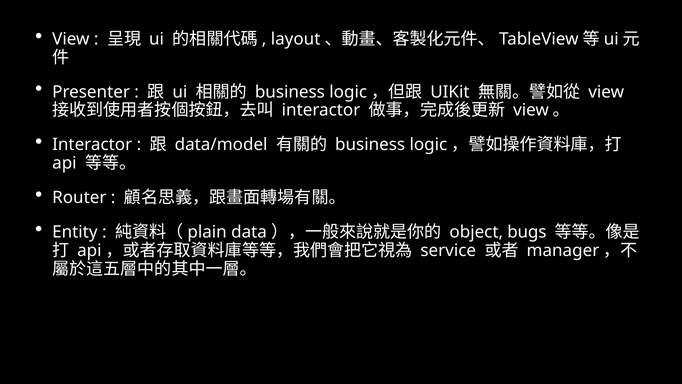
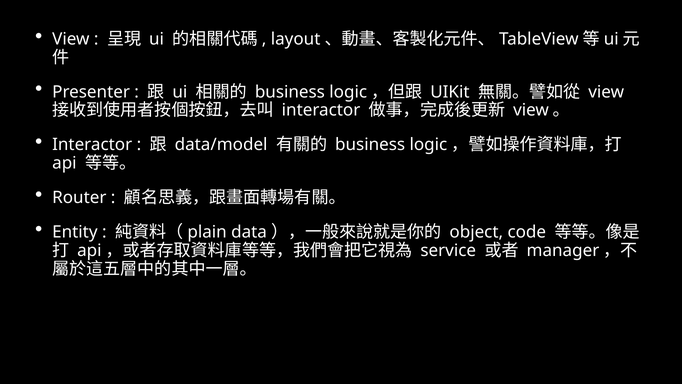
bugs: bugs -> code (527, 232)
